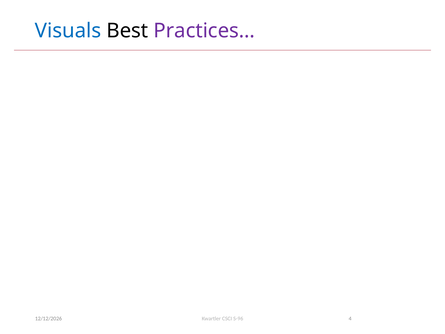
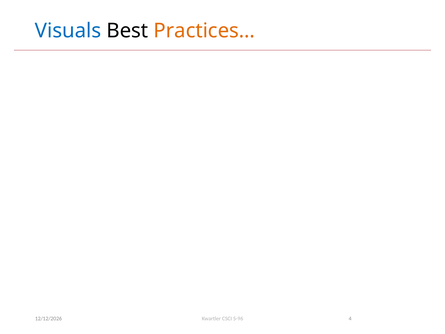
Practices… colour: purple -> orange (204, 31)
